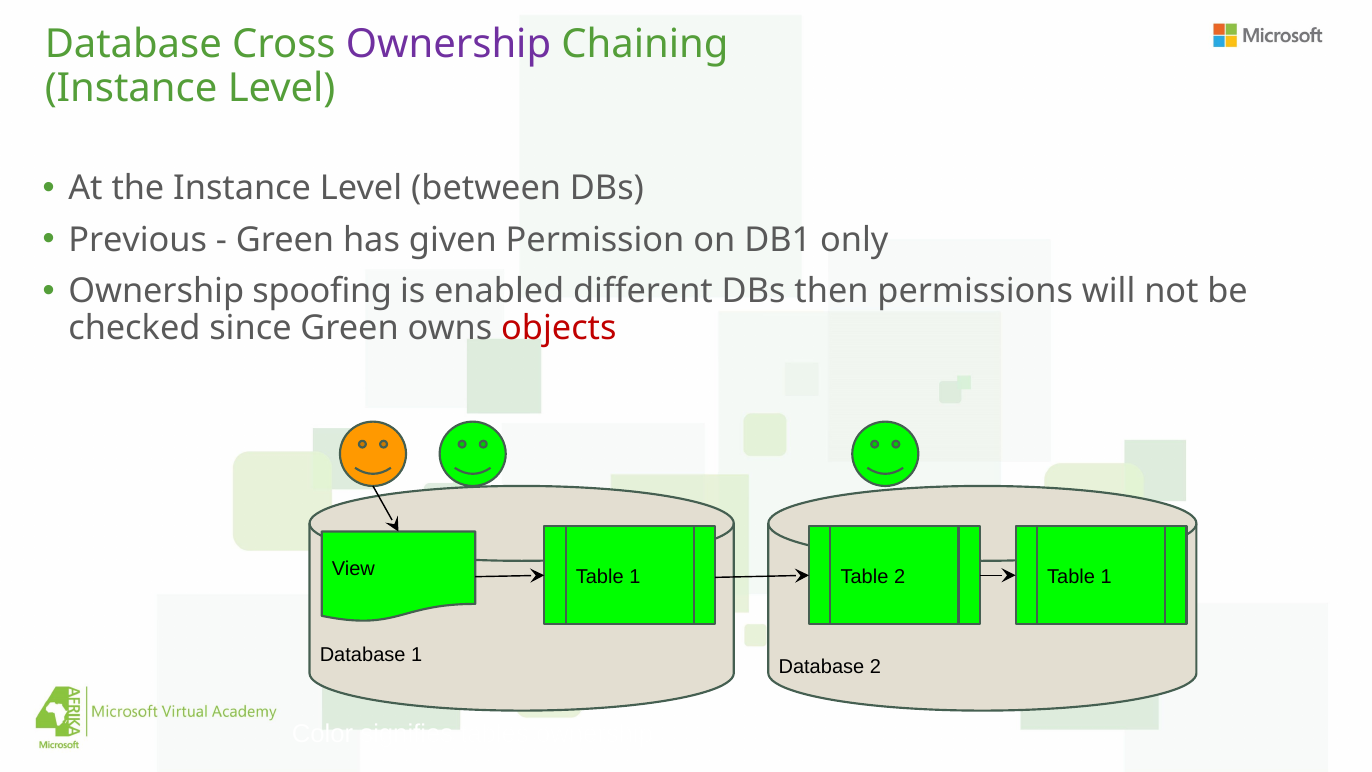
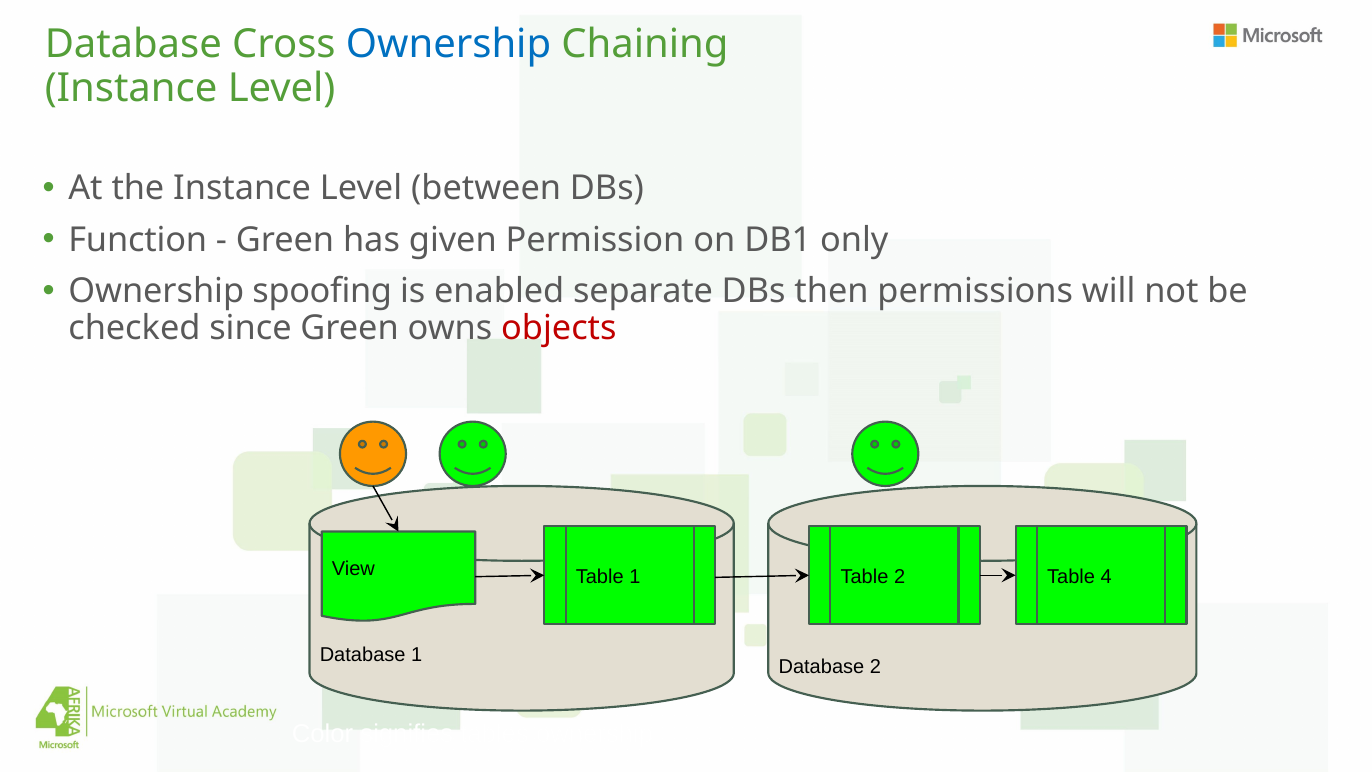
Ownership colour: purple -> blue (449, 45)
Previous: Previous -> Function (138, 240)
different: different -> separate (643, 291)
2 Table 1: 1 -> 4 (1106, 577)
